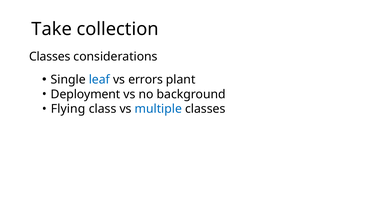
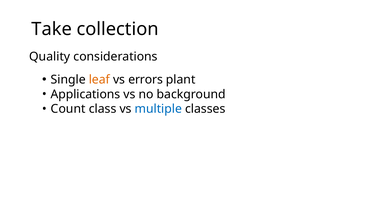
Classes: Classes -> Quality (50, 57)
leaf colour: blue -> orange (99, 80)
Deployment: Deployment -> Applications (85, 94)
Flying: Flying -> Count (68, 109)
